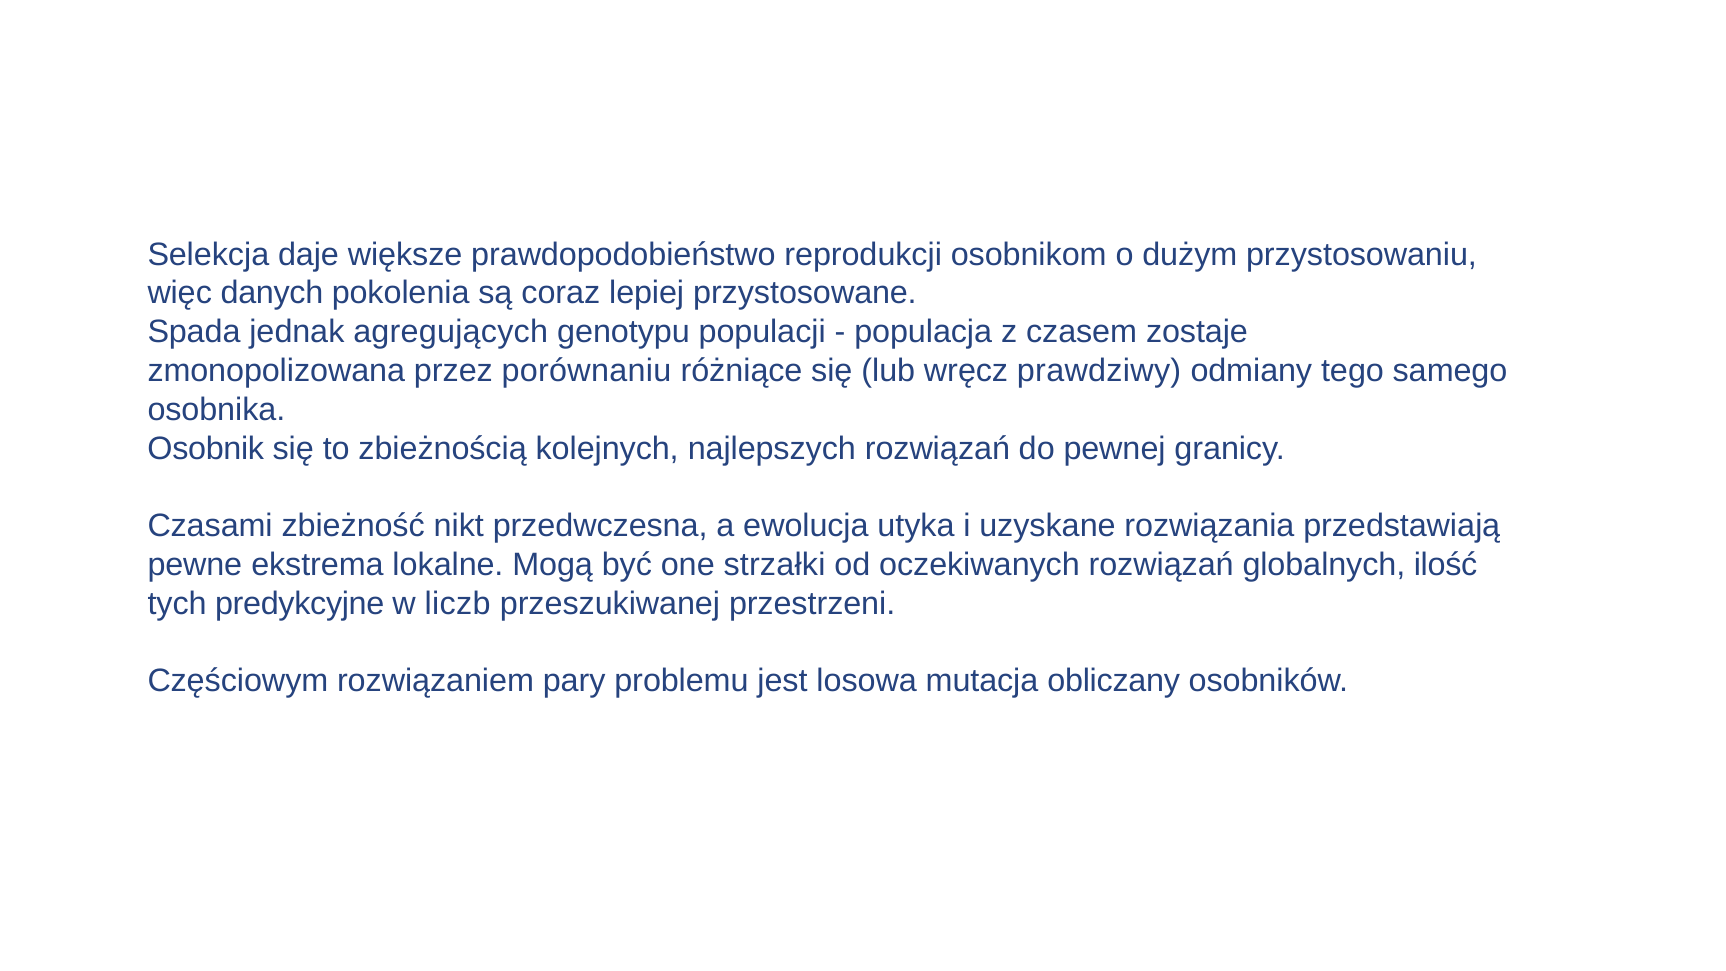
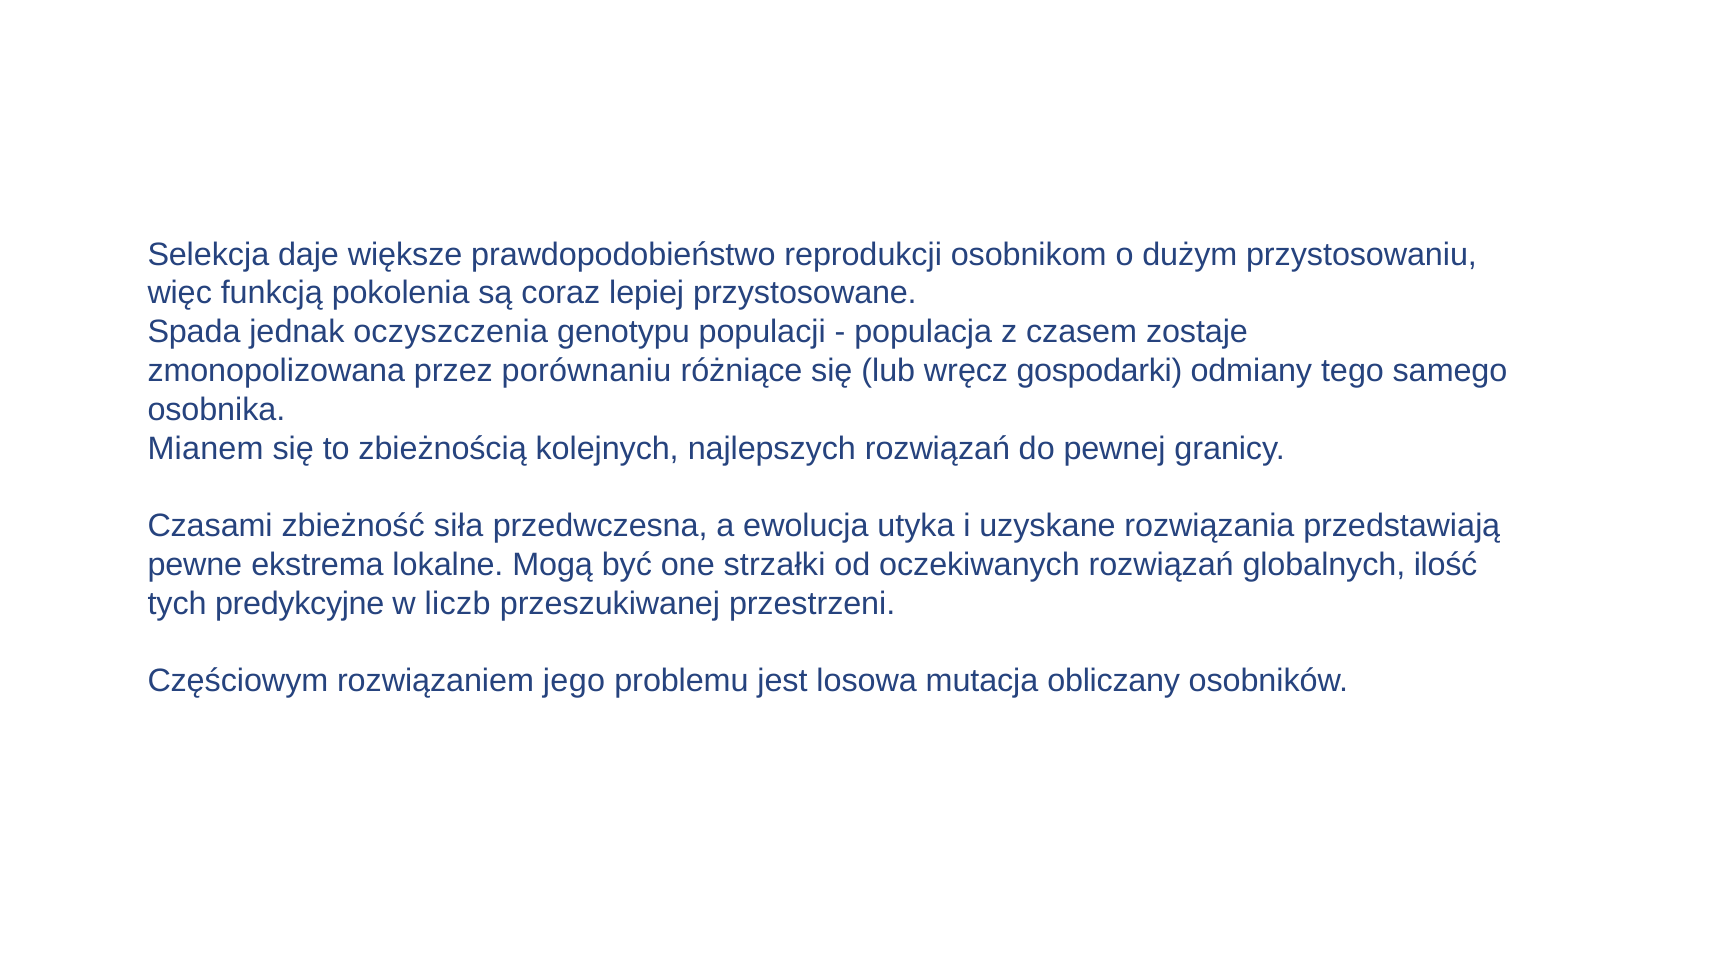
danych: danych -> funkcją (272, 293)
agregujących: agregujących -> oczyszczenia (451, 332)
prawdziwy: prawdziwy -> gospodarki (1099, 371)
Osobnik: Osobnik -> Mianem (206, 448)
nikt: nikt -> siła (459, 526)
pary: pary -> jego (574, 681)
